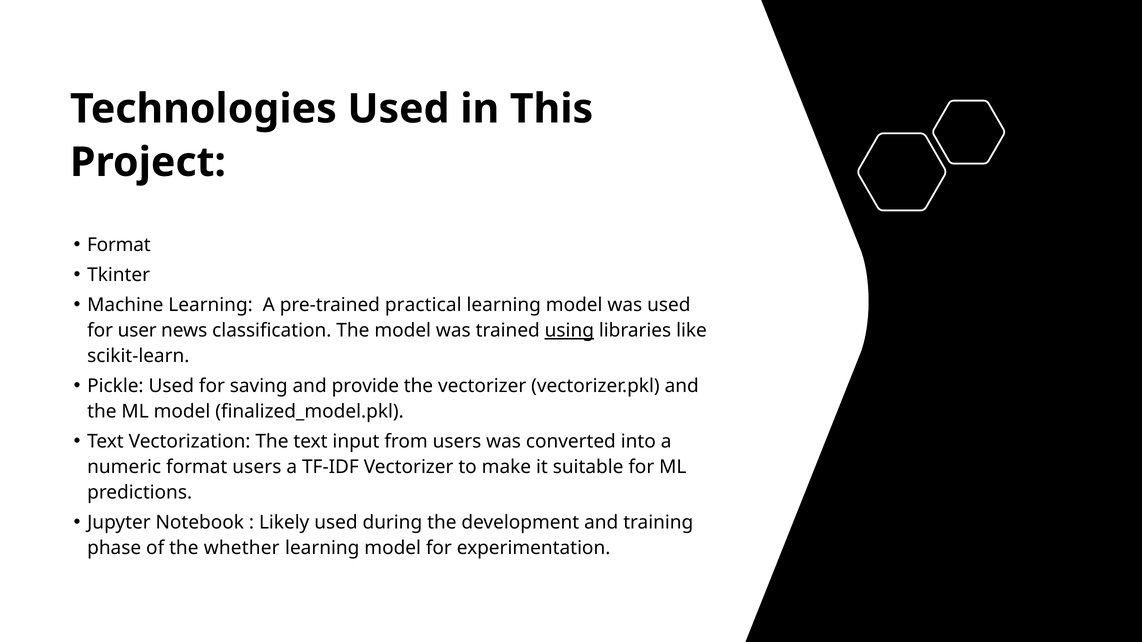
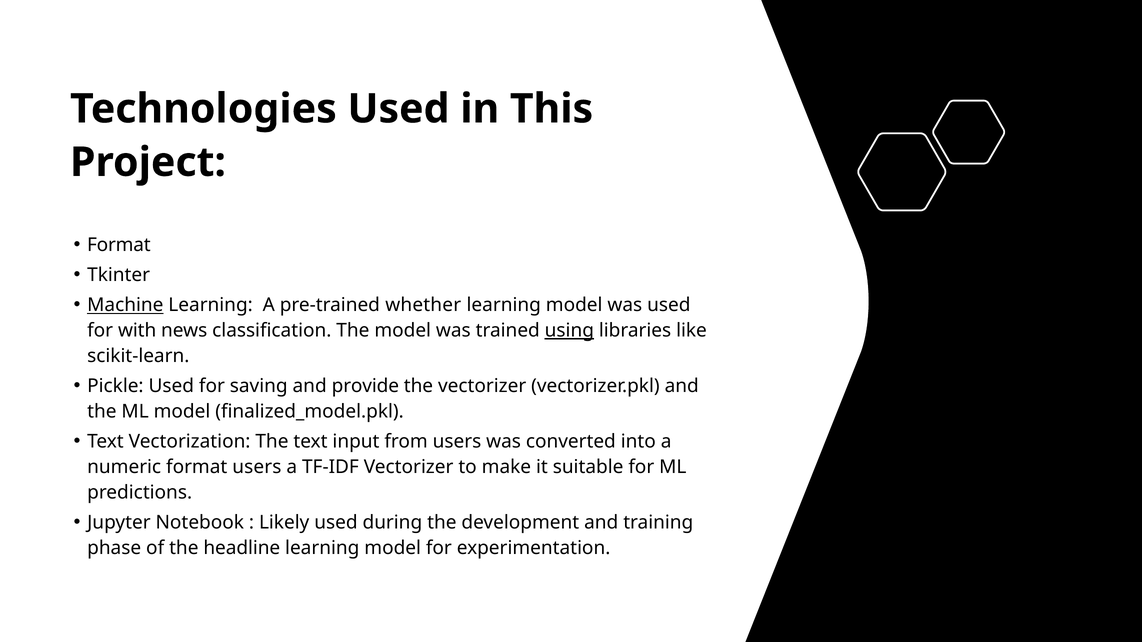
Machine underline: none -> present (125, 305)
practical: practical -> whether (423, 305)
user: user -> with (137, 331)
whether: whether -> headline (242, 548)
